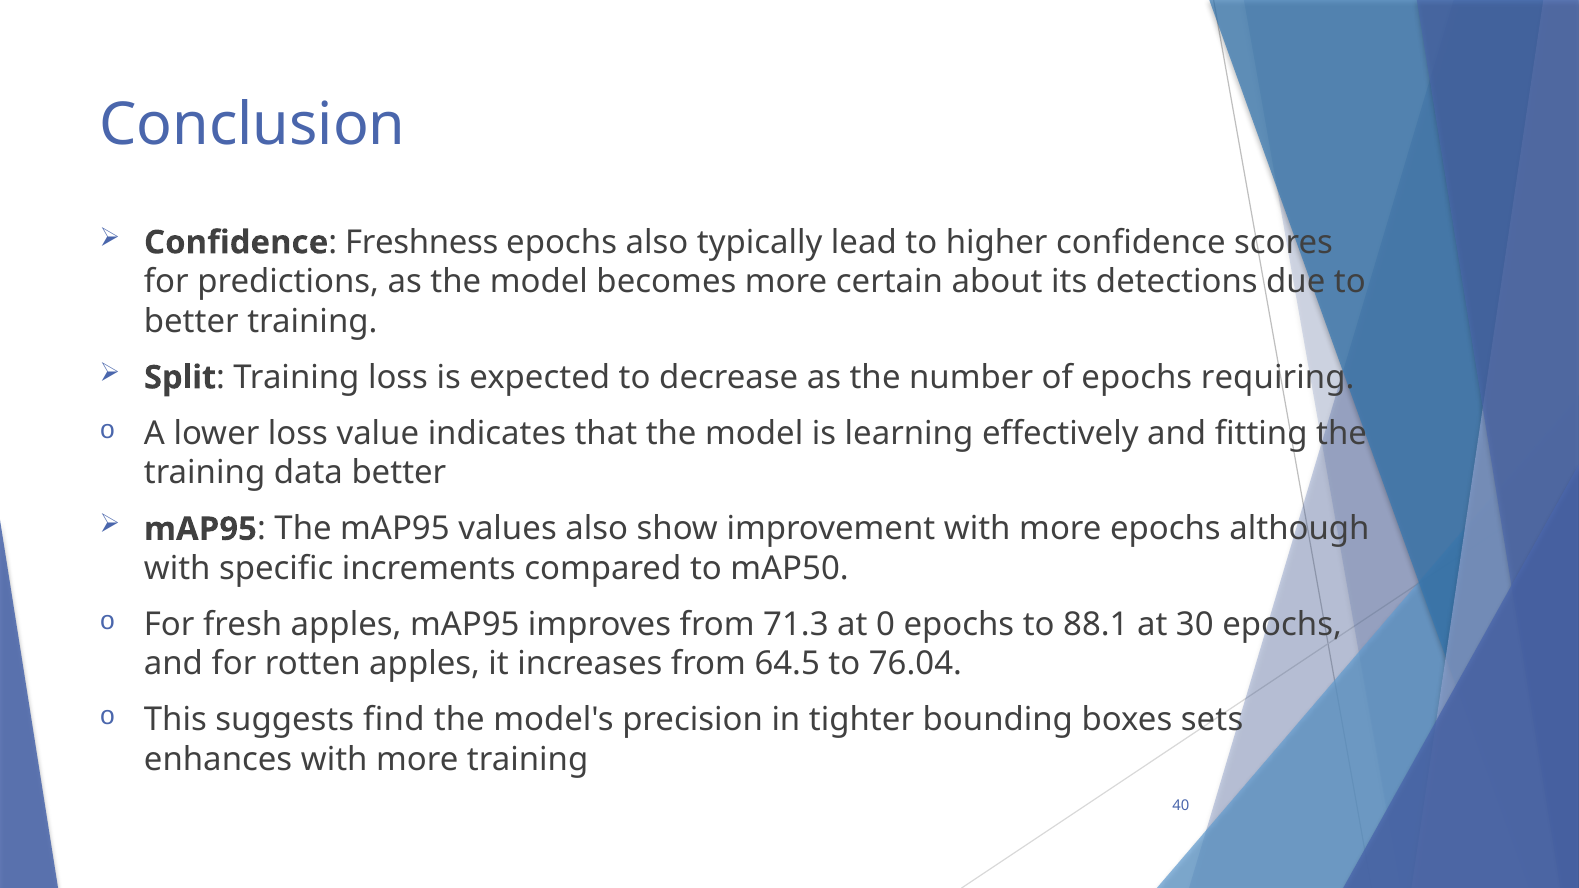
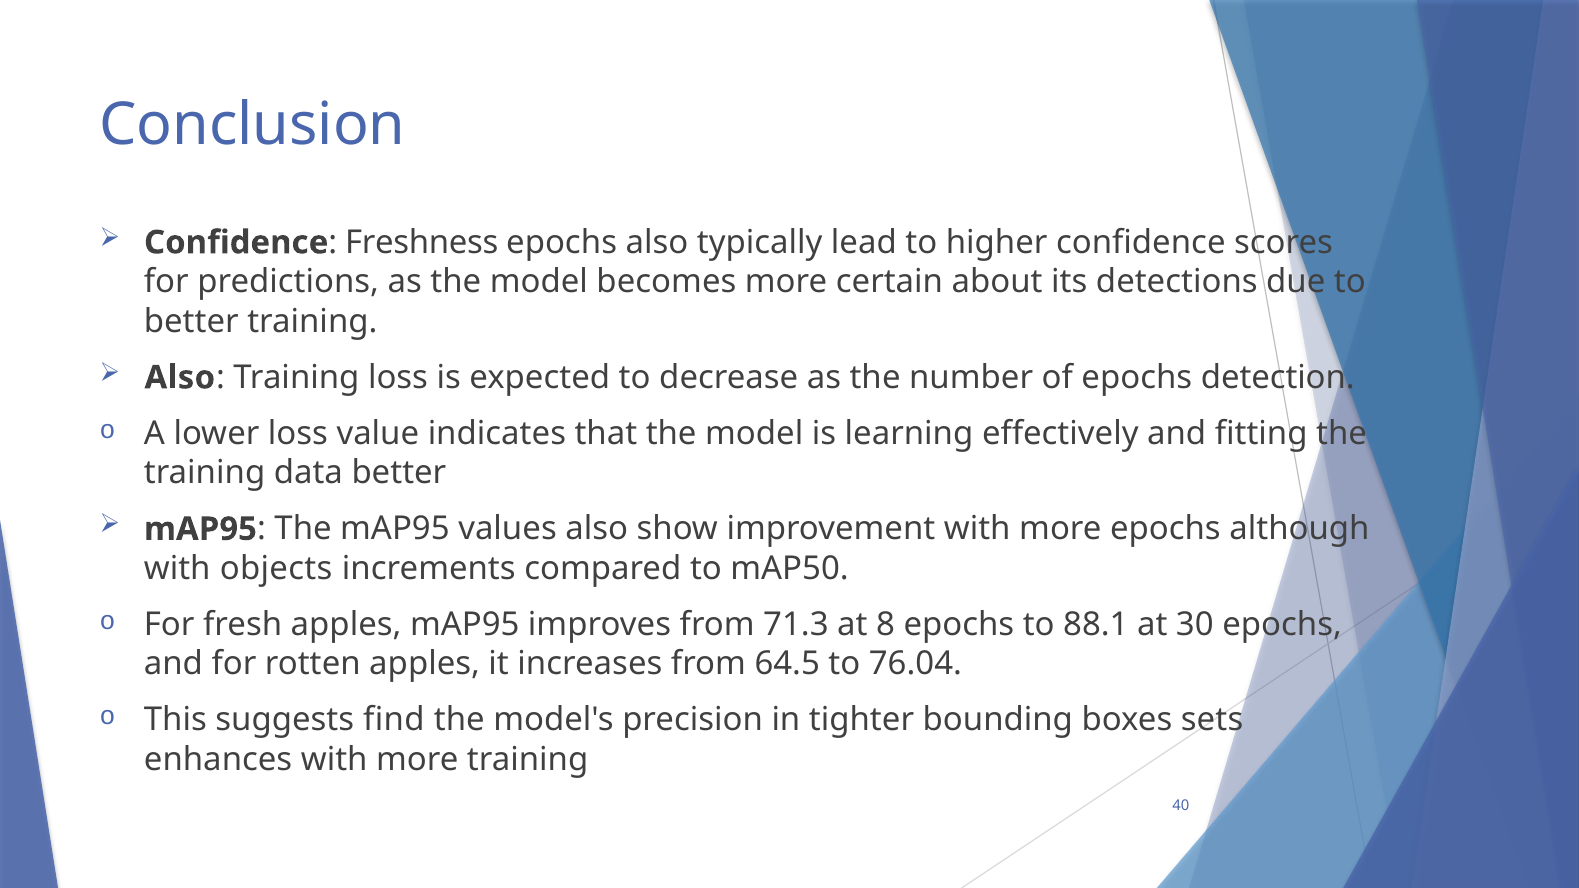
Split: Split -> Also (180, 378)
requiring: requiring -> detection (1278, 378)
specific: specific -> objects (276, 569)
0: 0 -> 8 (886, 625)
